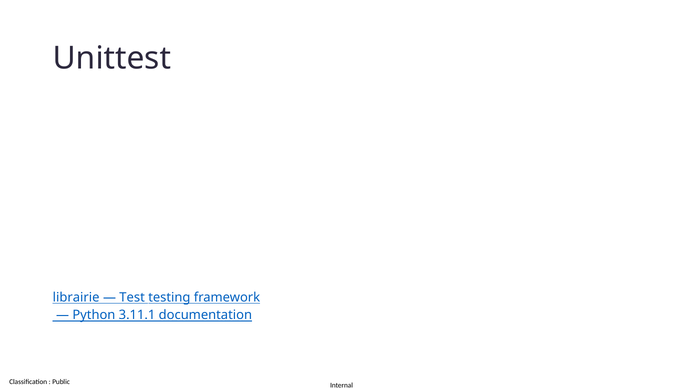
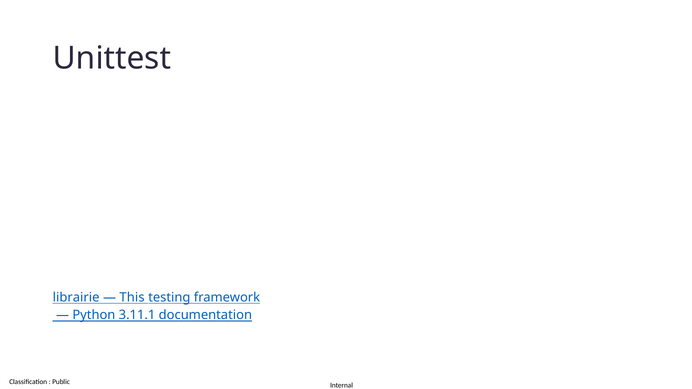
Test: Test -> This (132, 298)
